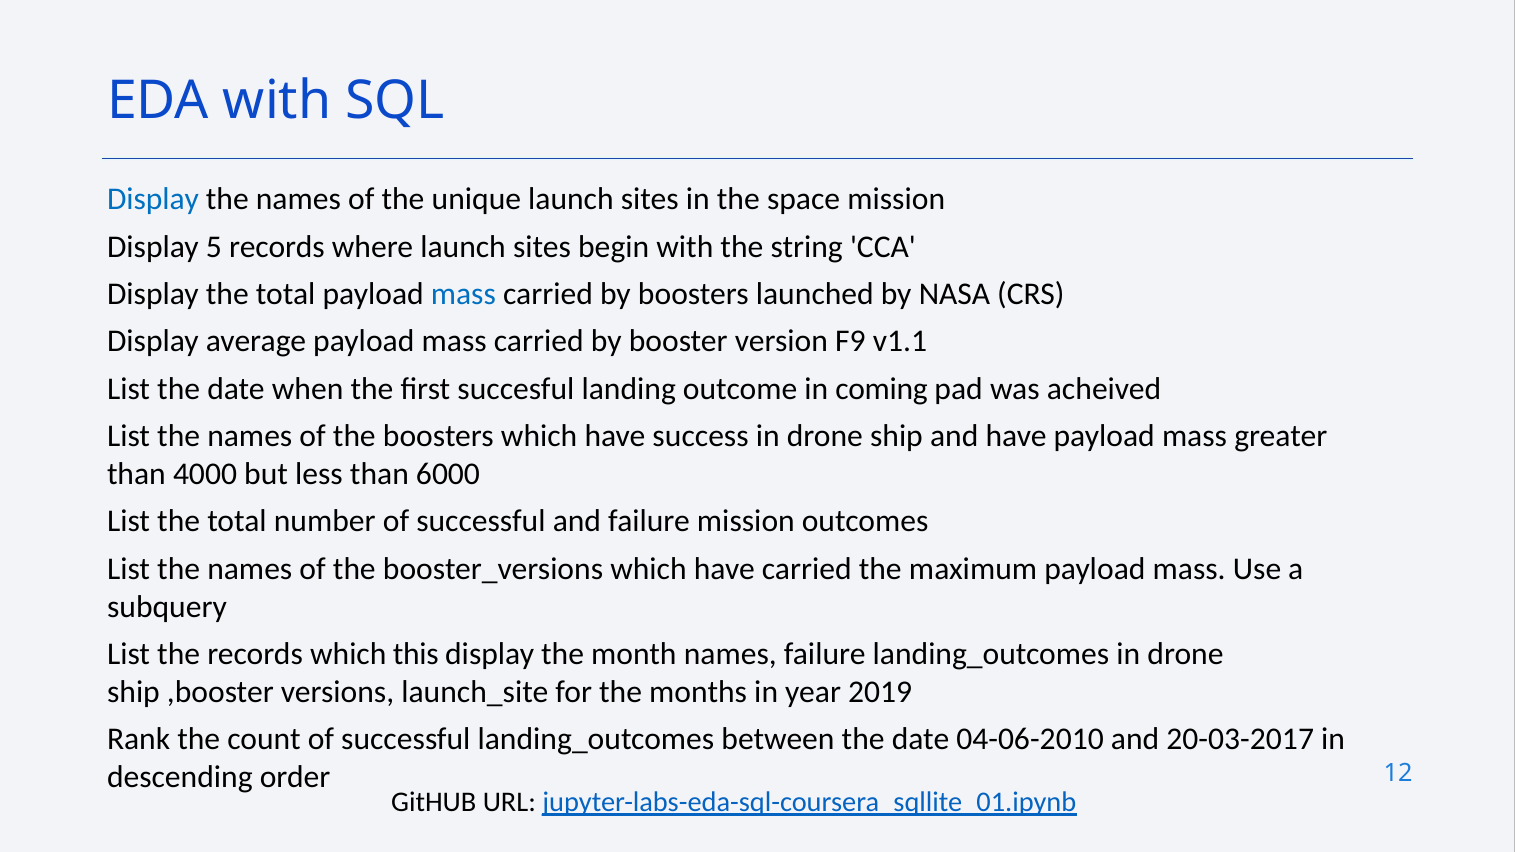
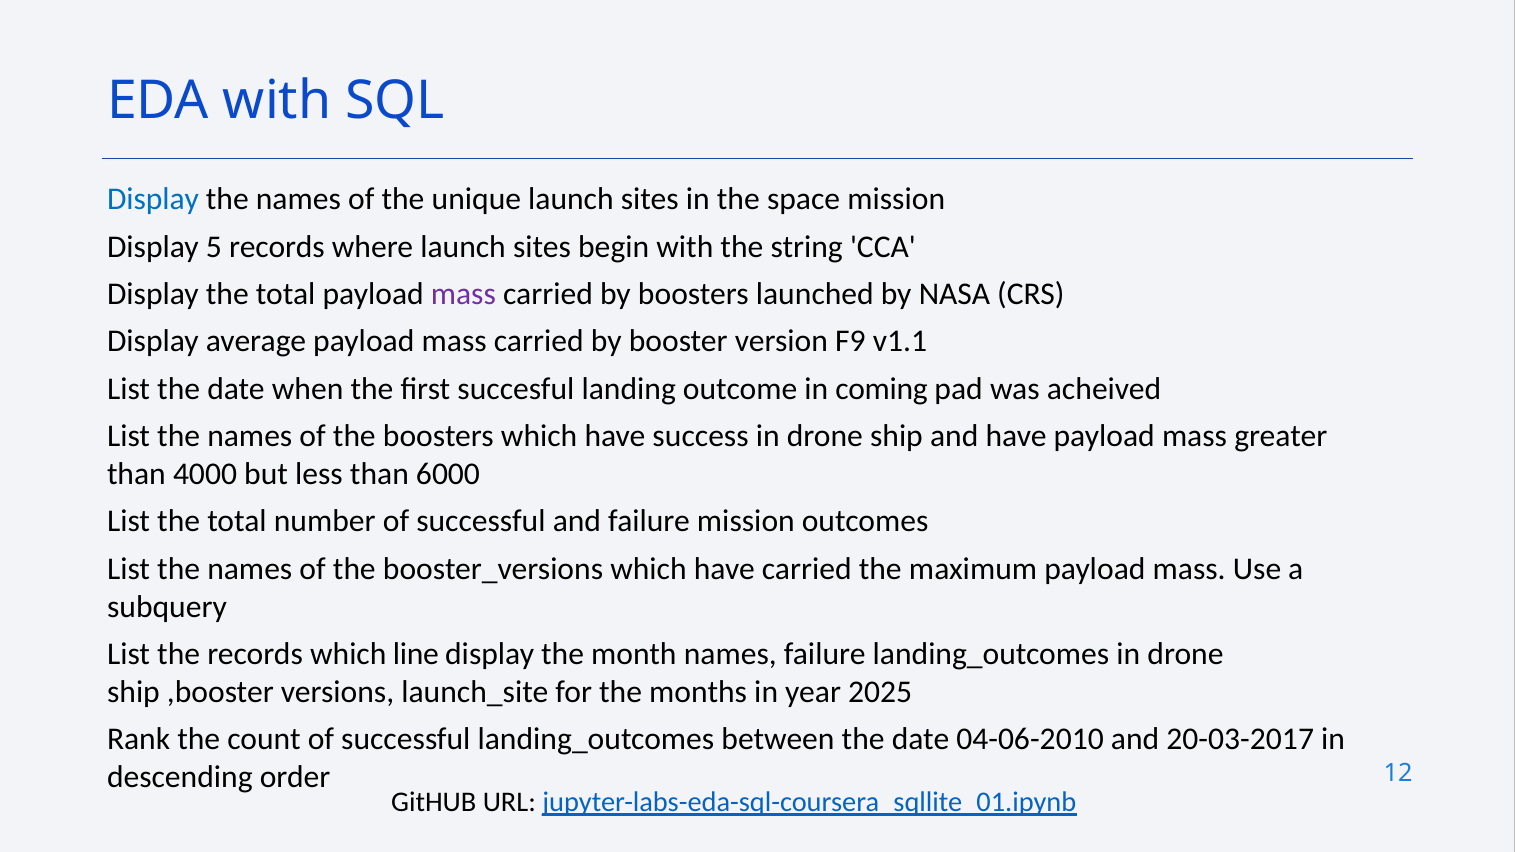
mass colour: blue -> purple (463, 294)
this: this -> line (416, 654)
2019: 2019 -> 2025 (880, 692)
